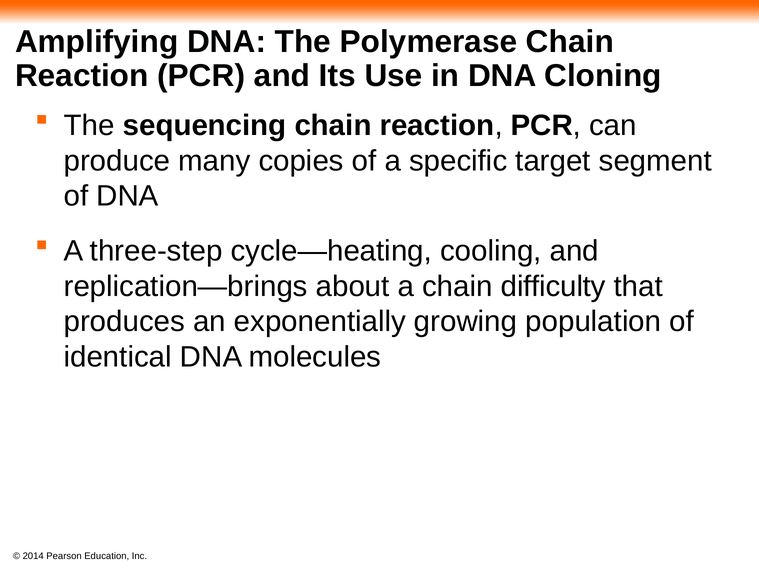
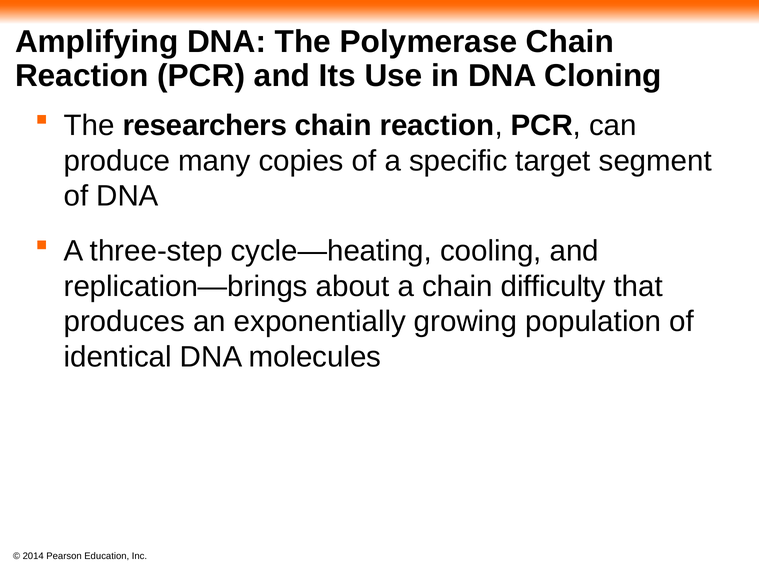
sequencing: sequencing -> researchers (205, 125)
